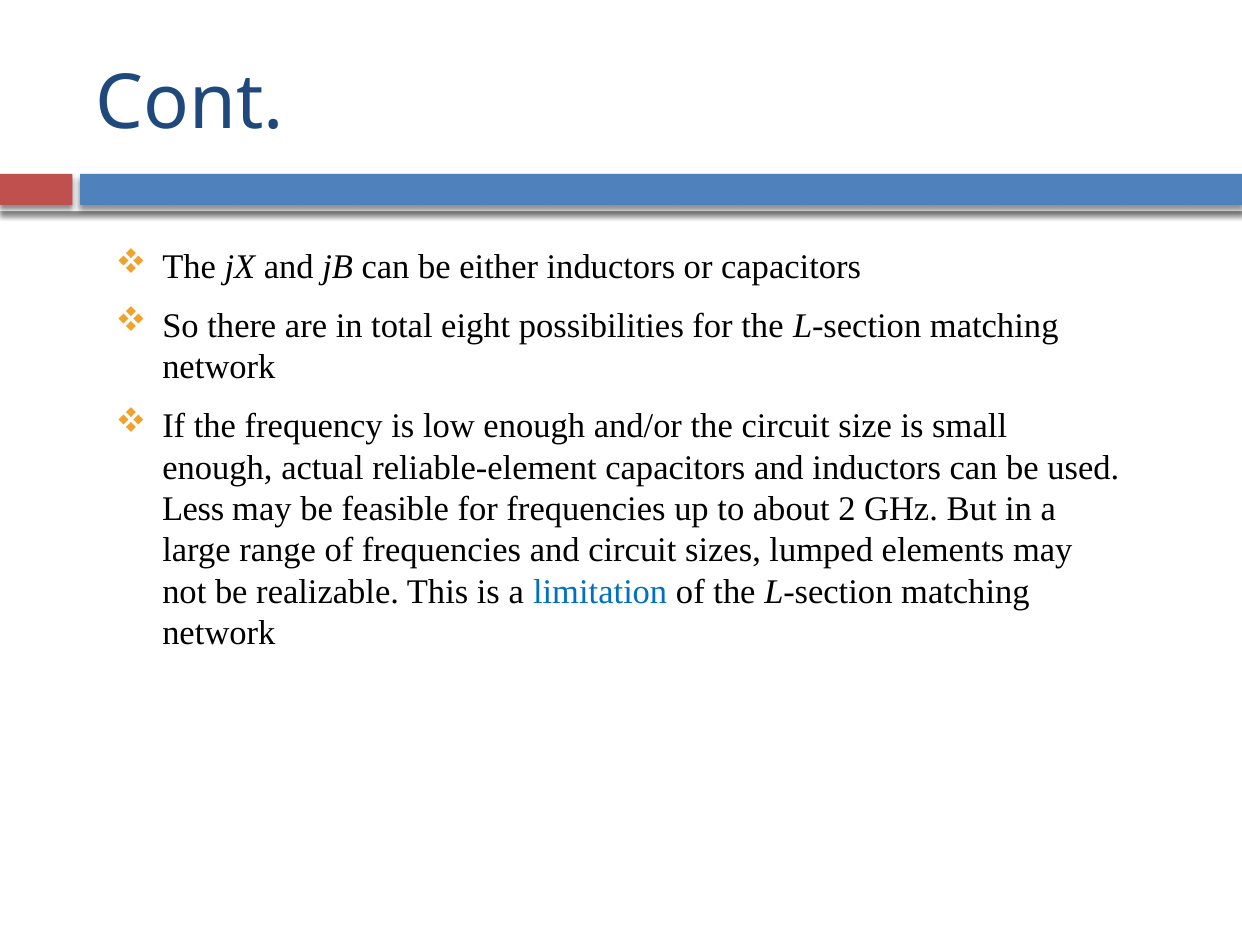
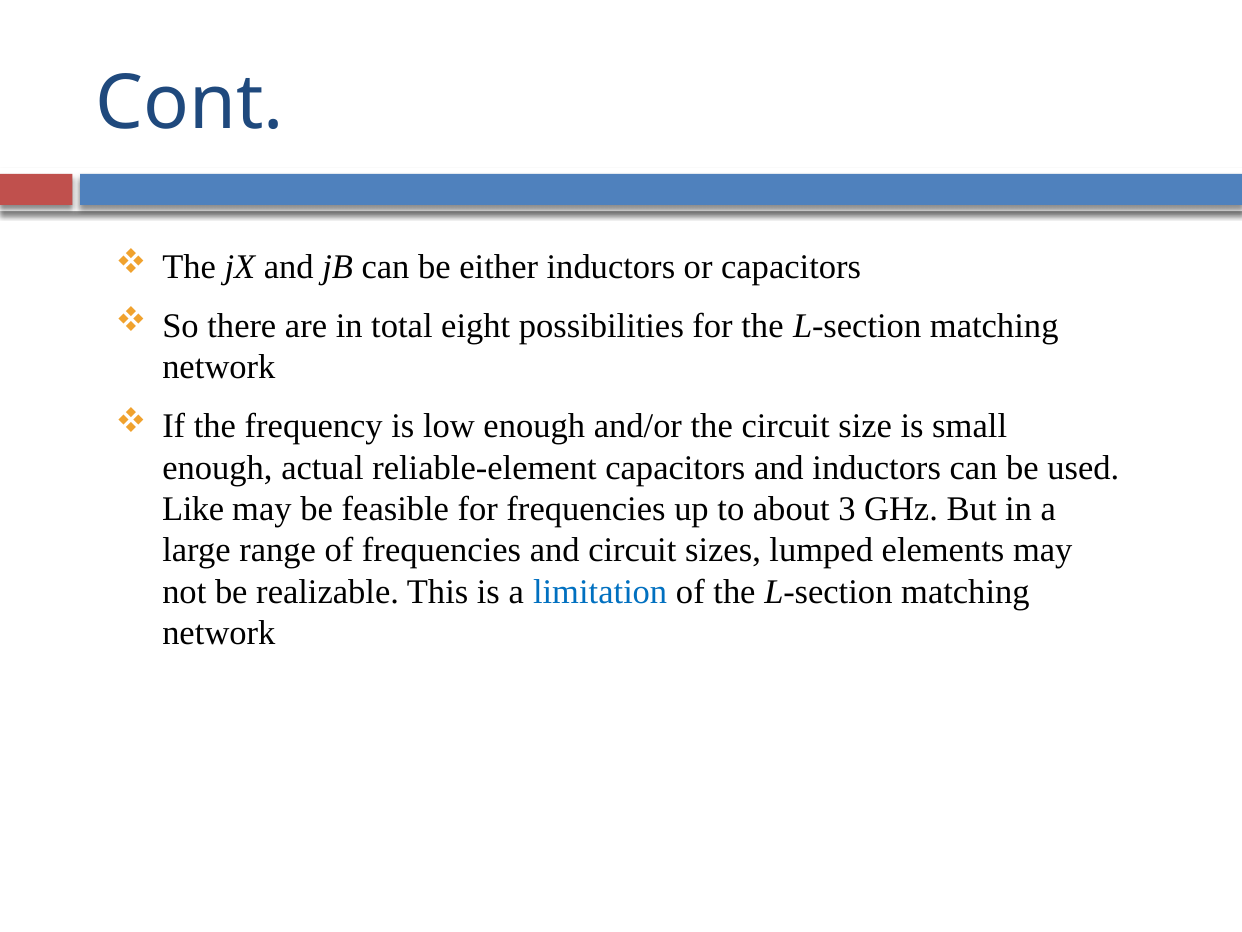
Less: Less -> Like (193, 509)
2: 2 -> 3 (847, 509)
